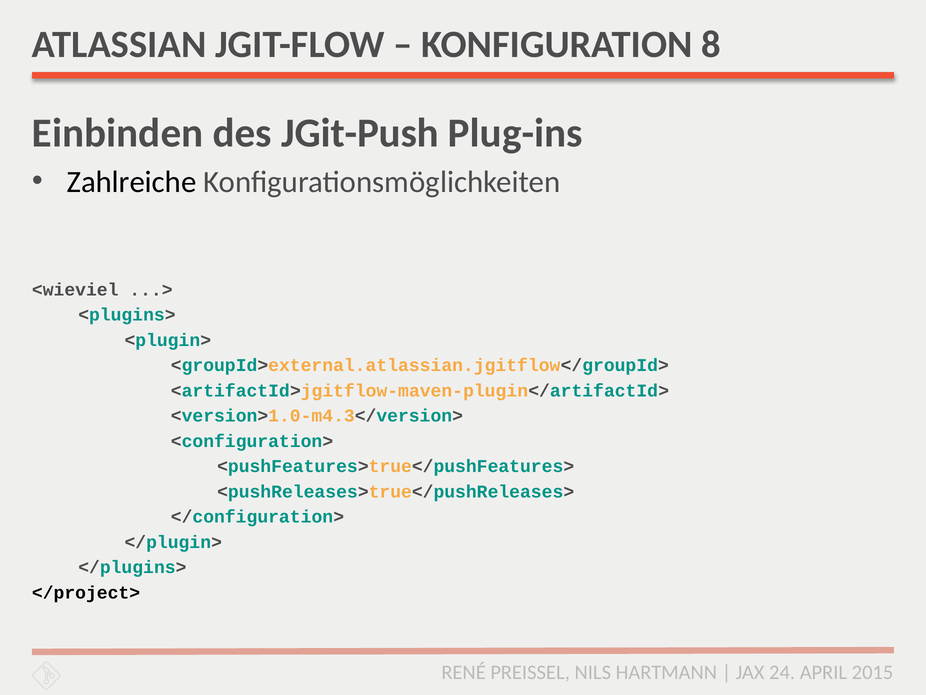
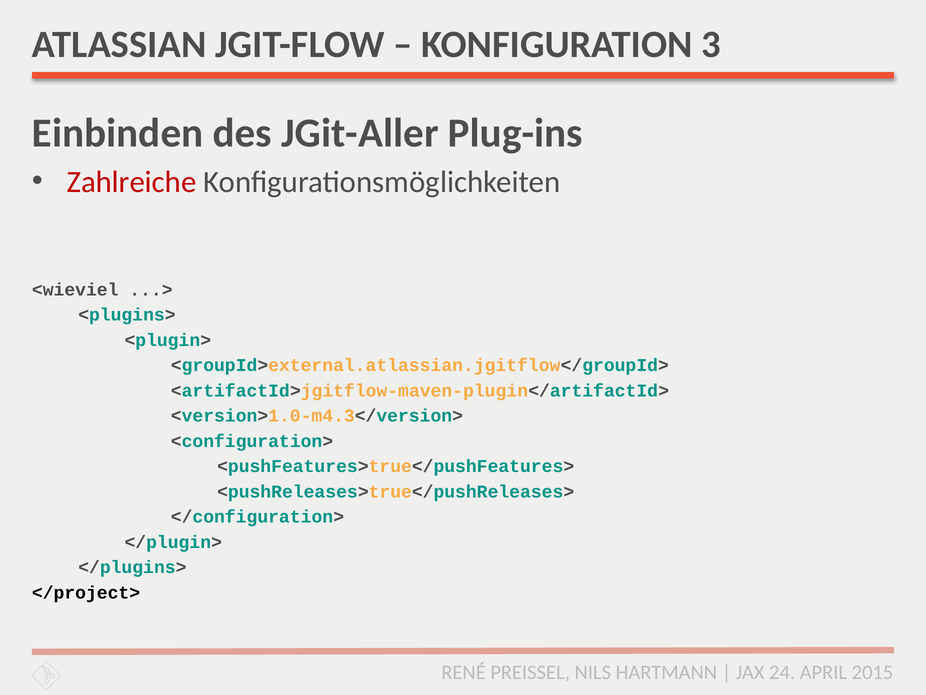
8: 8 -> 3 (711, 45)
JGit-Push: JGit-Push -> JGit-Aller (360, 133)
Zahlreiche colour: black -> red (132, 182)
